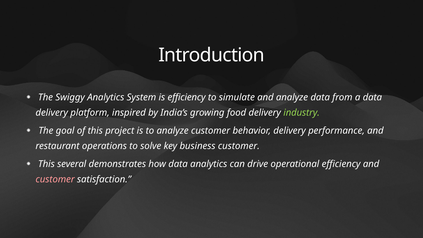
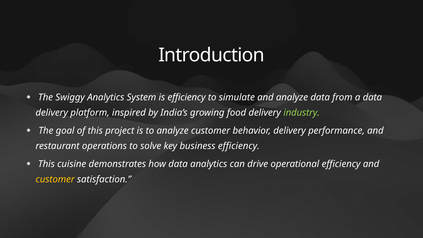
business customer: customer -> efficiency (239, 146)
several: several -> cuisine (72, 164)
customer colour: pink -> yellow (55, 179)
